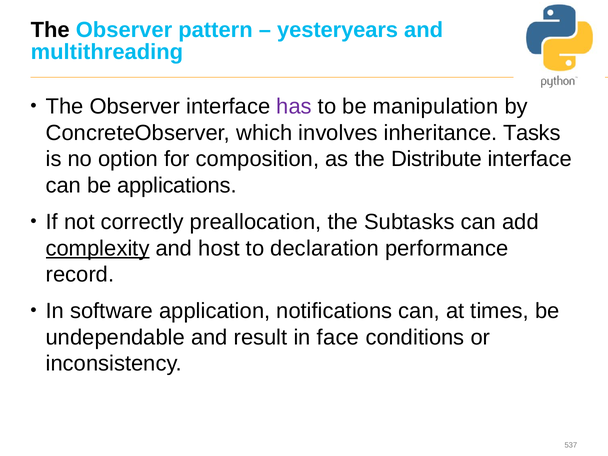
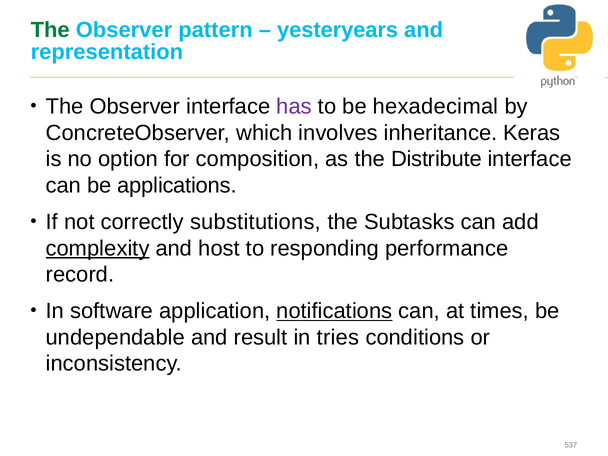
The colour: black -> green (50, 30)
multithreading: multithreading -> representation (107, 52)
manipulation: manipulation -> hexadecimal (436, 107)
Tasks: Tasks -> Keras (532, 133)
preallocation: preallocation -> substitutions (256, 222)
declaration: declaration -> responding (325, 248)
notifications underline: none -> present (334, 311)
face: face -> tries (338, 337)
